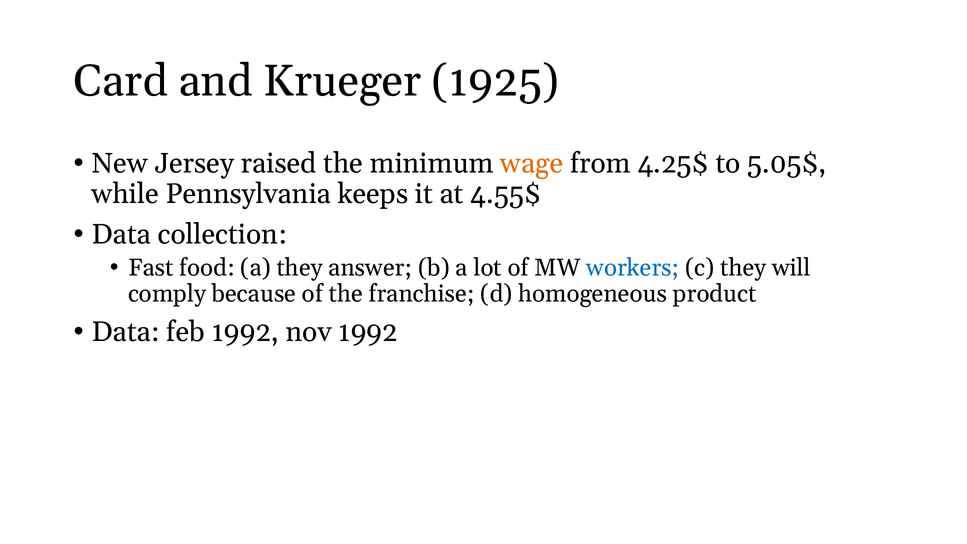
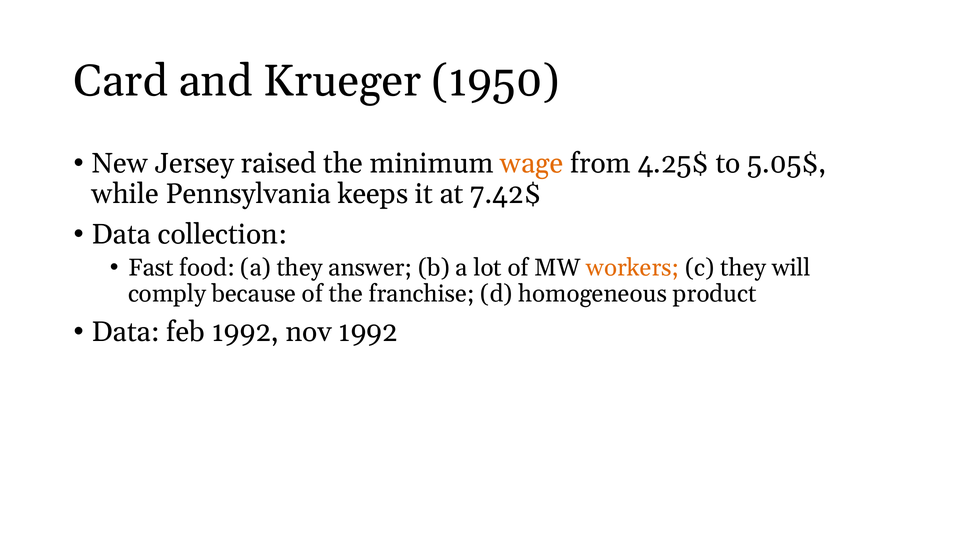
1925: 1925 -> 1950 (496, 81)
4.55$: 4.55$ -> 7.42$ (506, 194)
workers colour: blue -> orange (633, 268)
